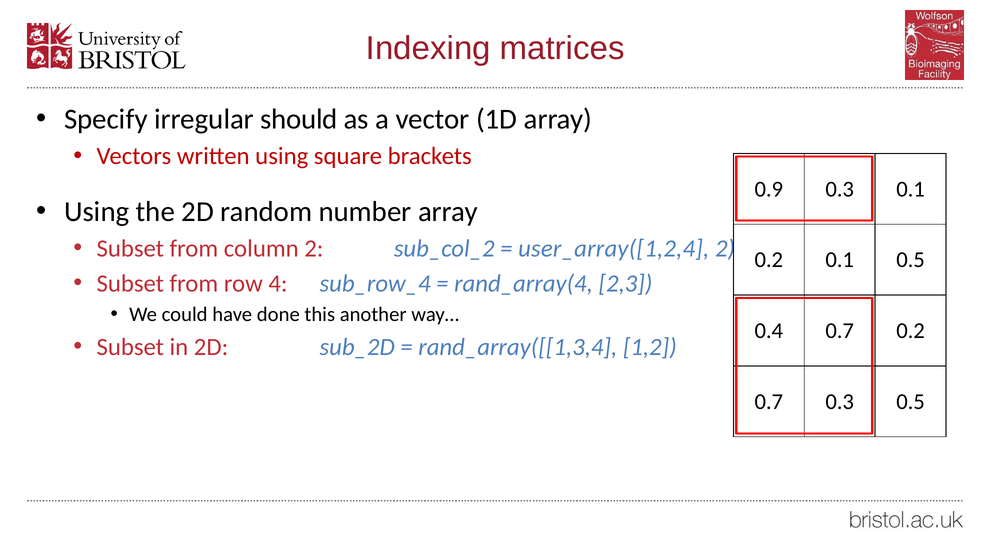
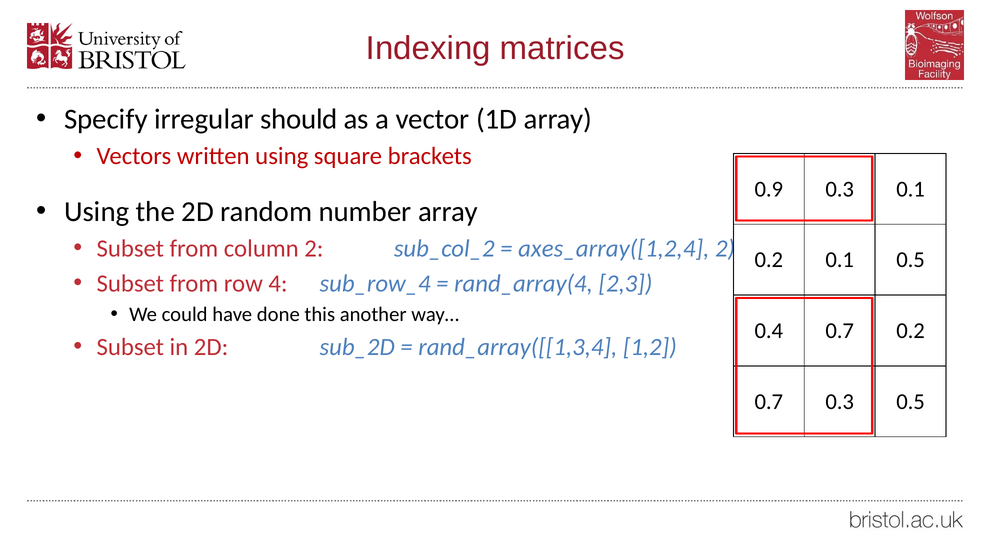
user_array([1,2,4: user_array([1,2,4 -> axes_array([1,2,4 (614, 249)
